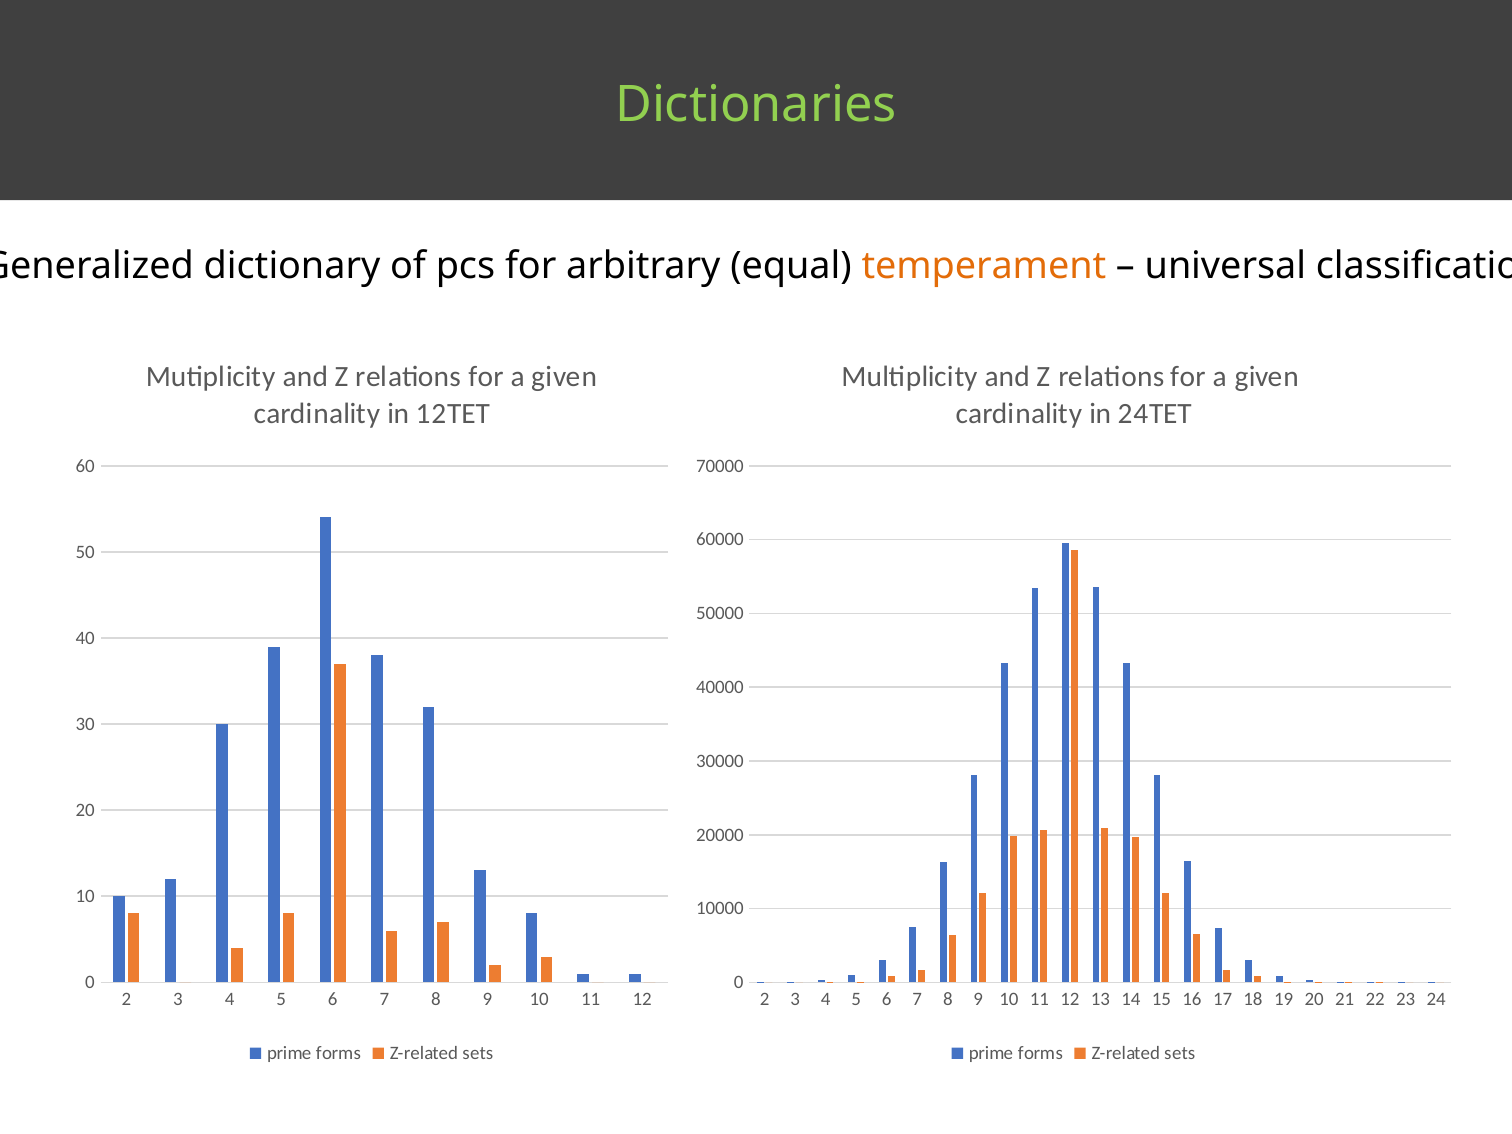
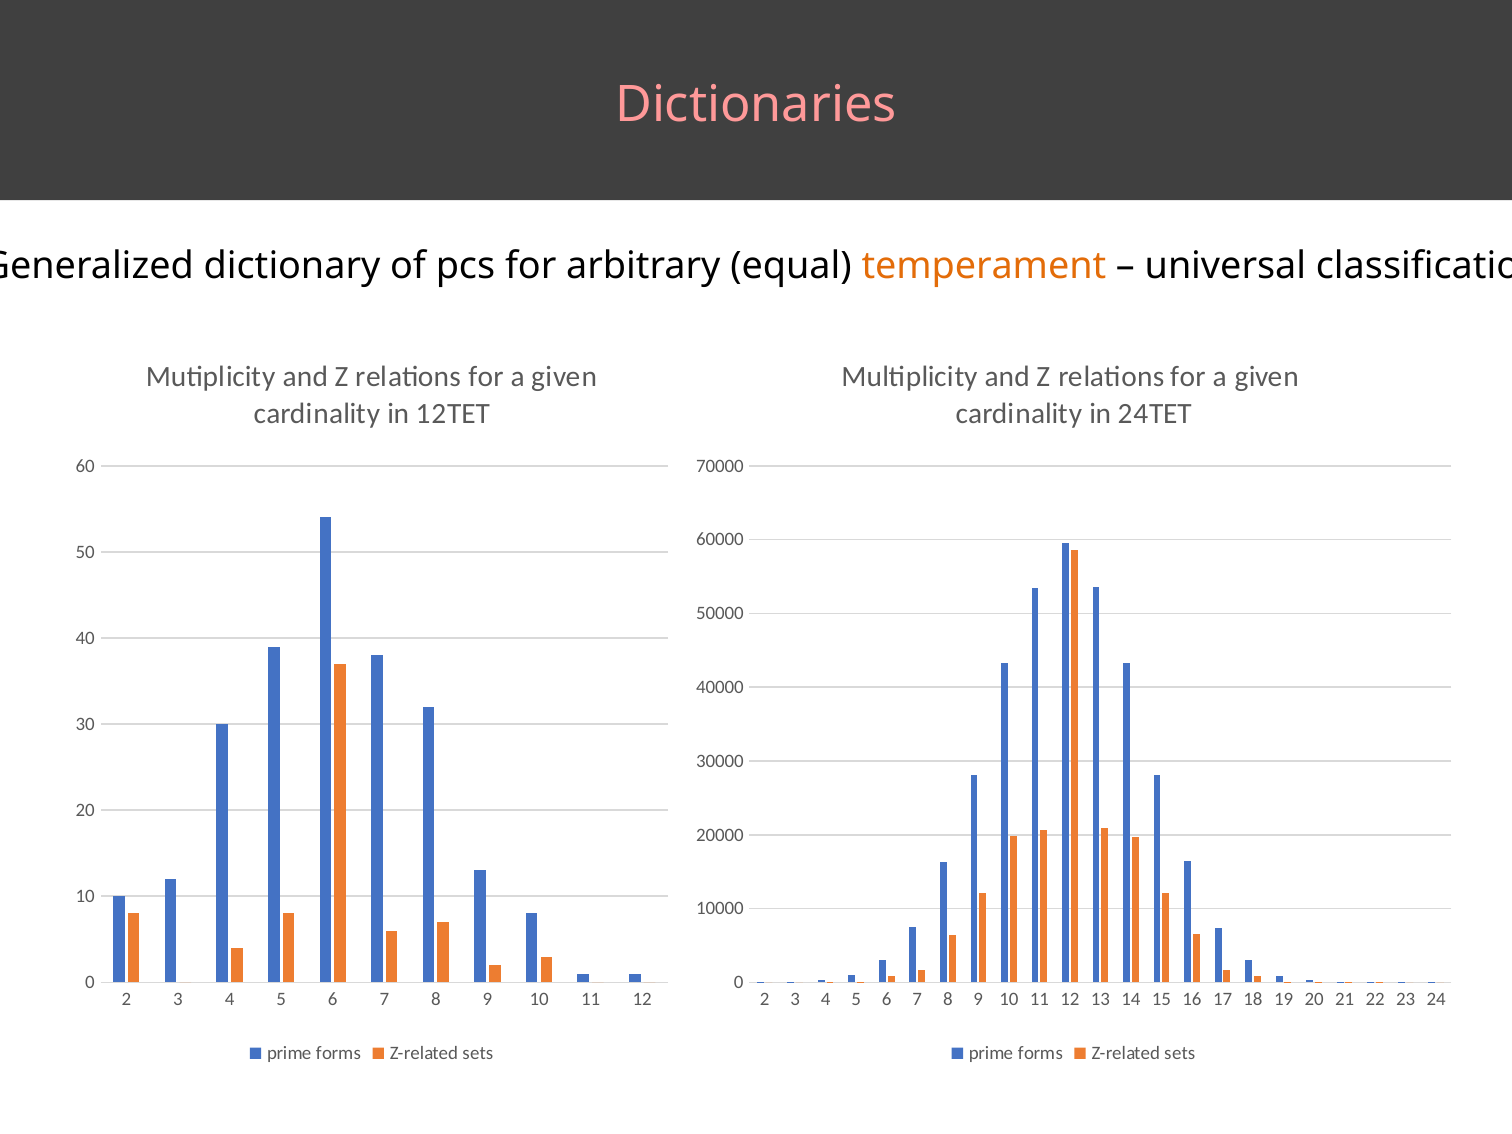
Dictionaries colour: light green -> pink (756, 105)
